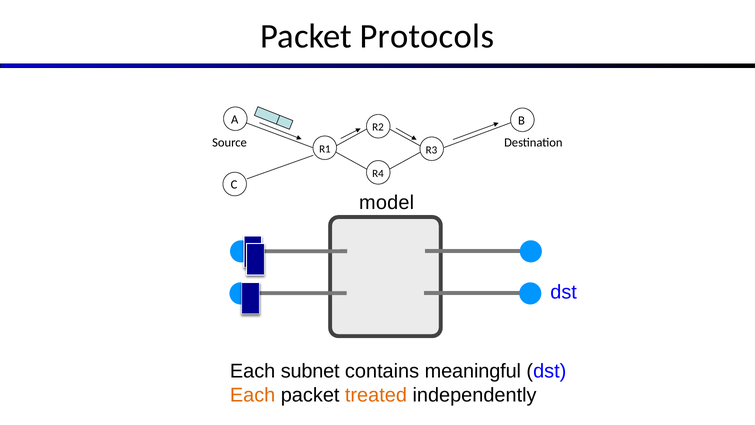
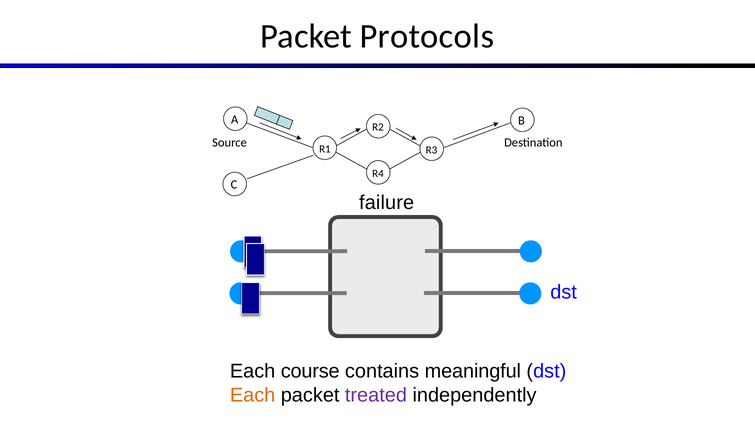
model: model -> failure (387, 202)
subnet: subnet -> course (310, 371)
treated colour: orange -> purple (376, 395)
